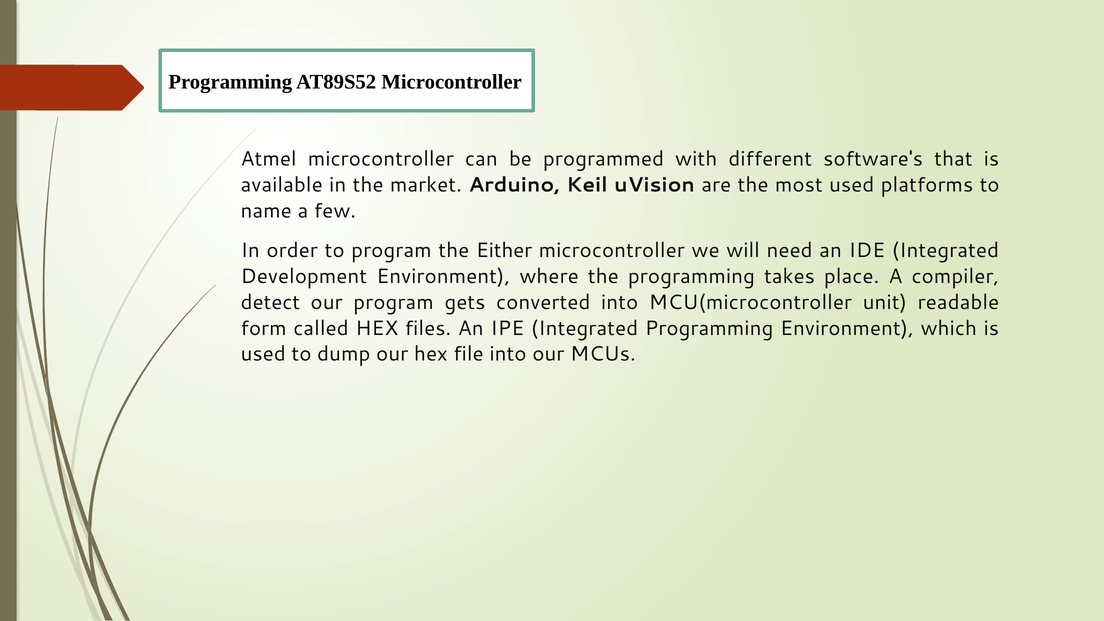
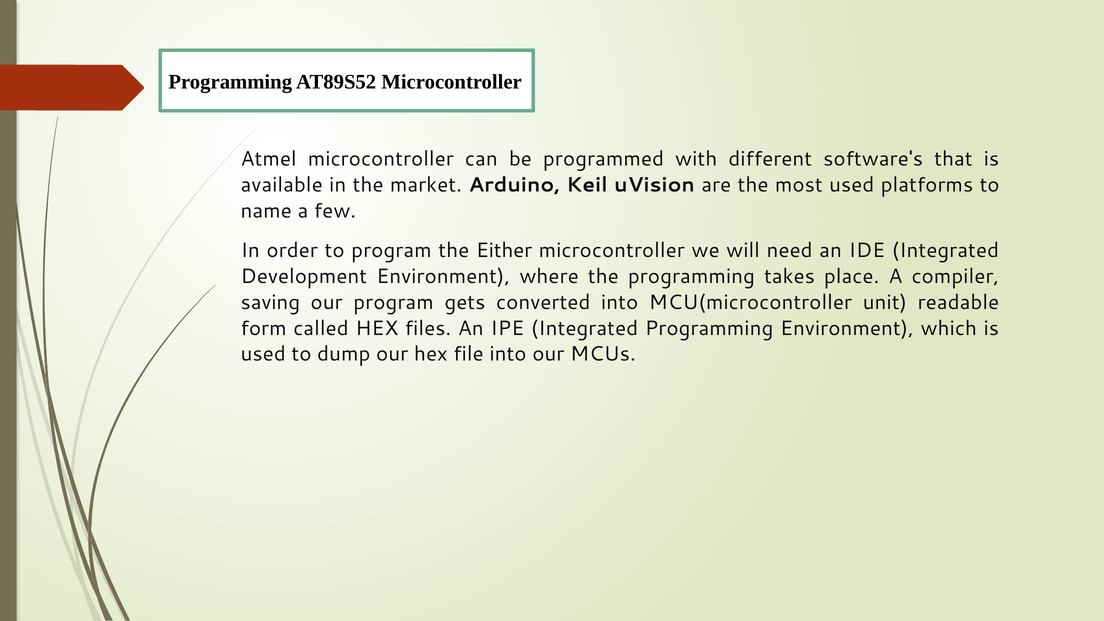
detect: detect -> saving (270, 302)
